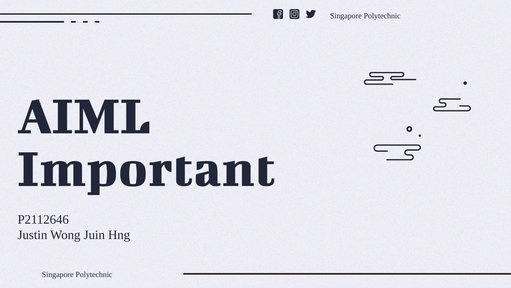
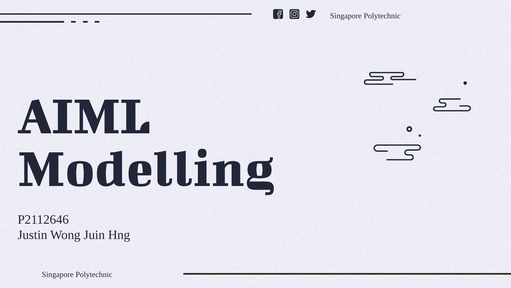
Important: Important -> Modelling (146, 168)
